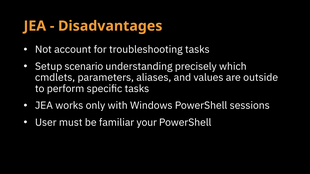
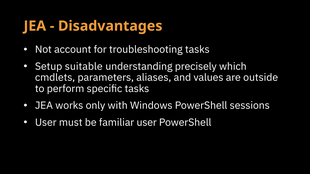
scenario: scenario -> suitable (84, 67)
familiar your: your -> user (147, 123)
